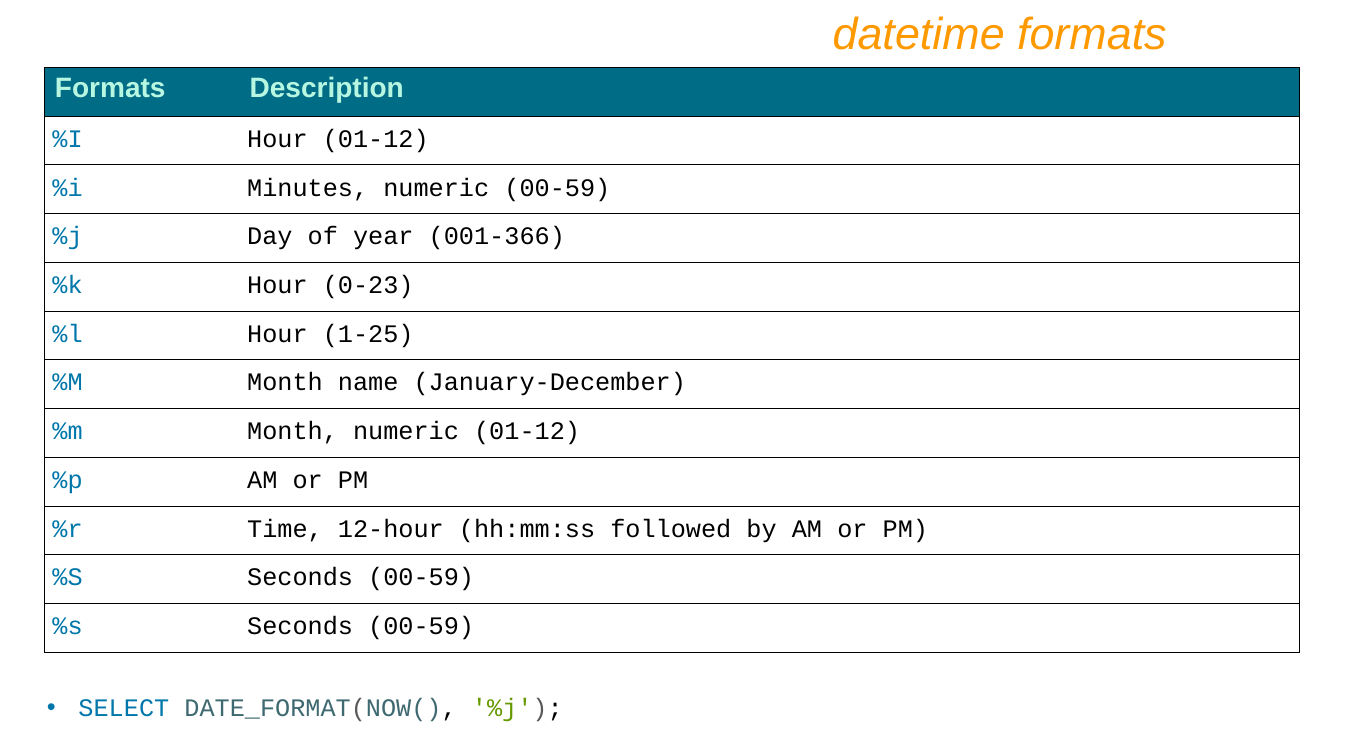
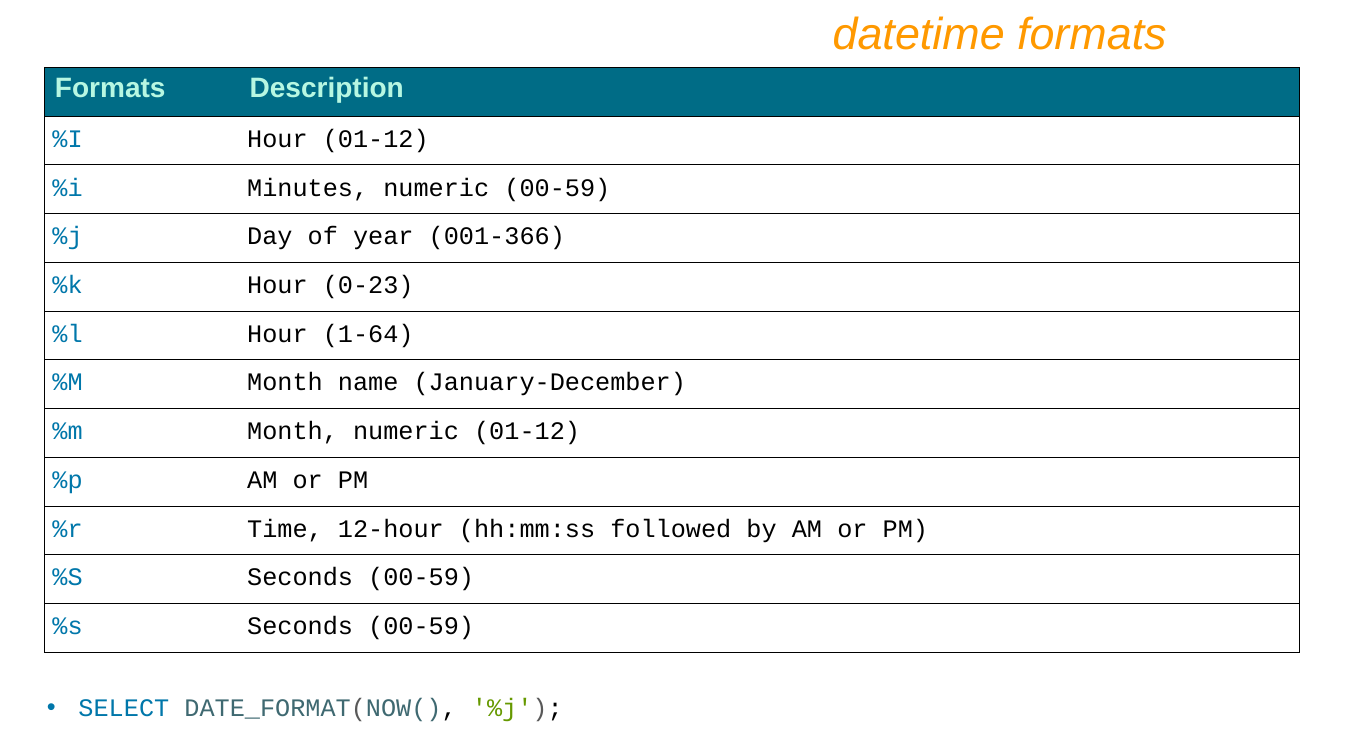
1-25: 1-25 -> 1-64 (368, 334)
